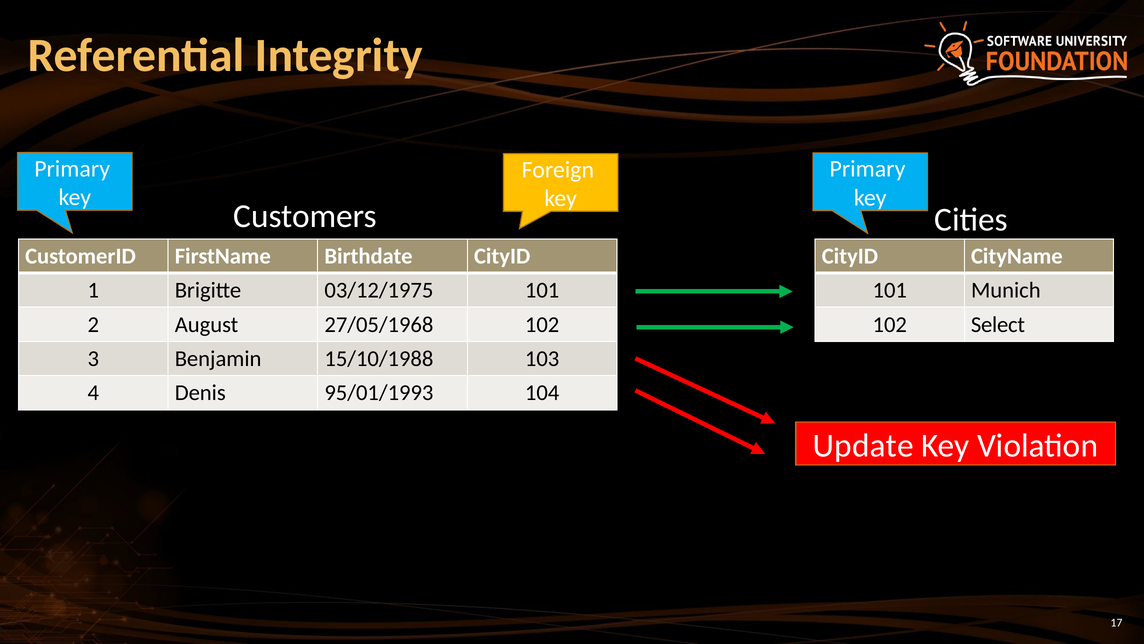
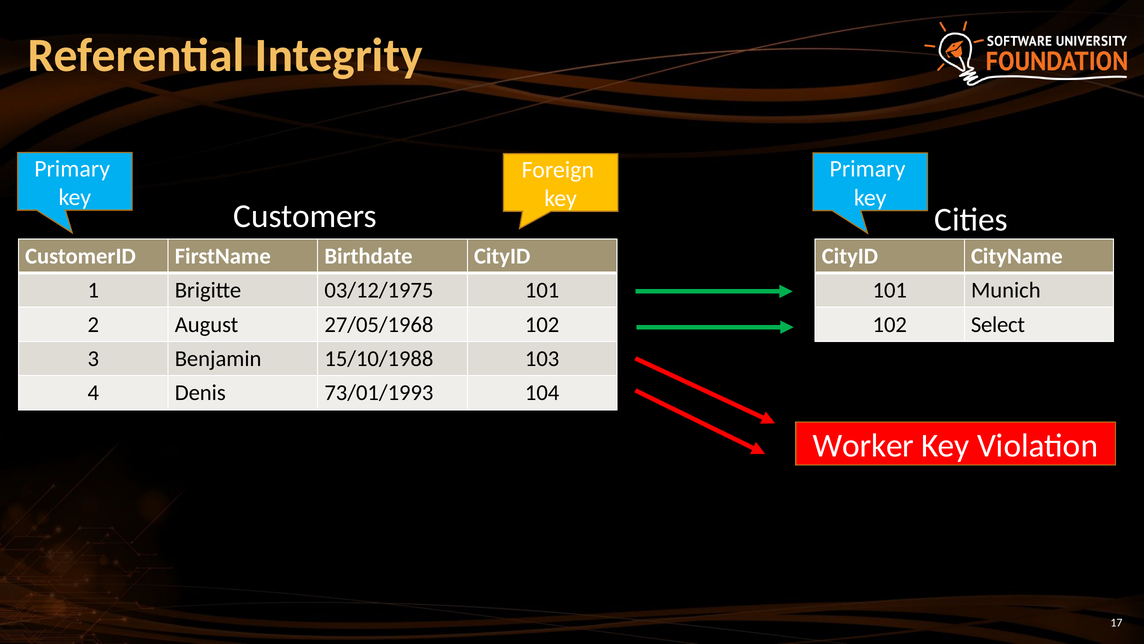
95/01/1993: 95/01/1993 -> 73/01/1993 (379, 393)
Update: Update -> Worker (863, 446)
